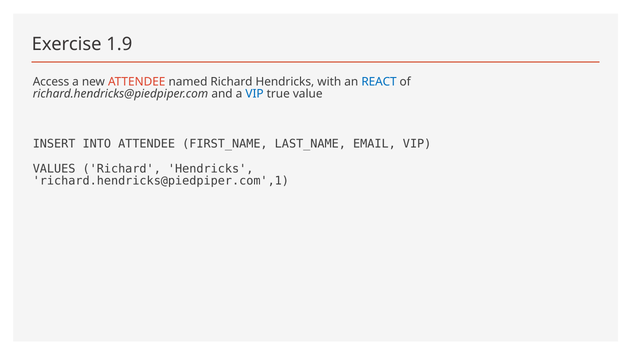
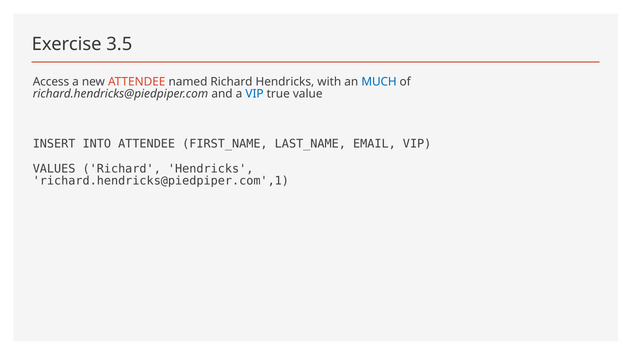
1.9: 1.9 -> 3.5 (119, 44)
REACT: REACT -> MUCH (379, 82)
